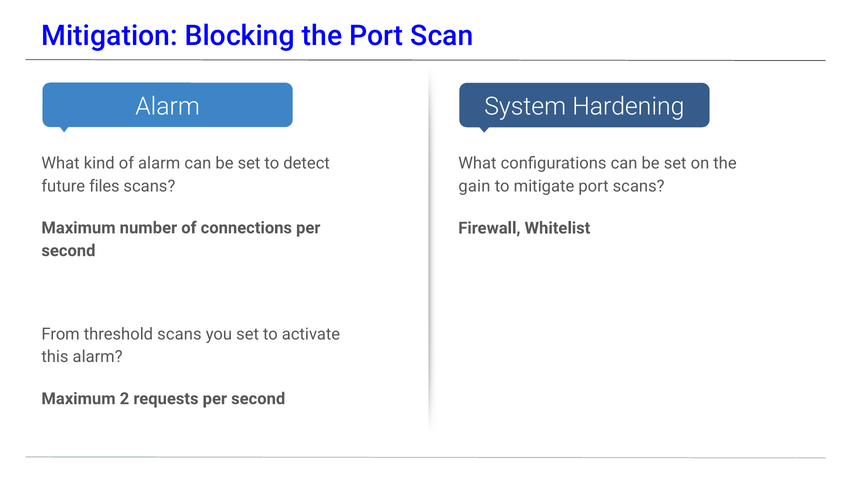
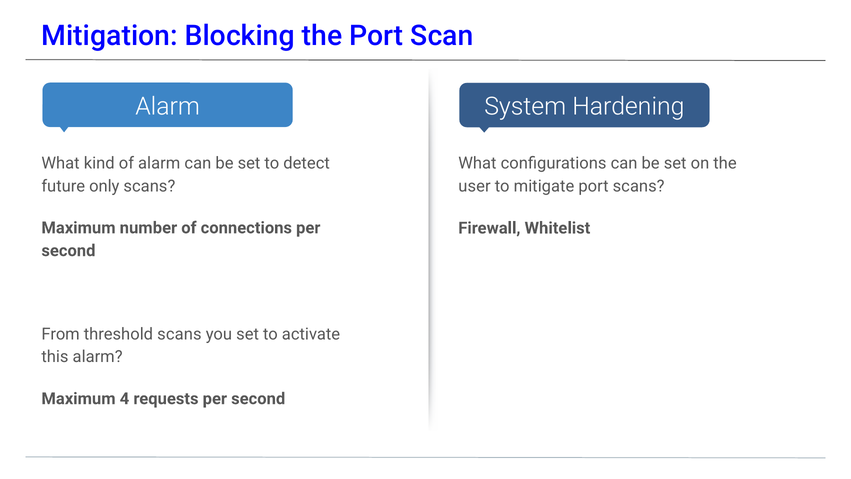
files: files -> only (104, 186)
gain: gain -> user (474, 186)
2: 2 -> 4 (124, 398)
